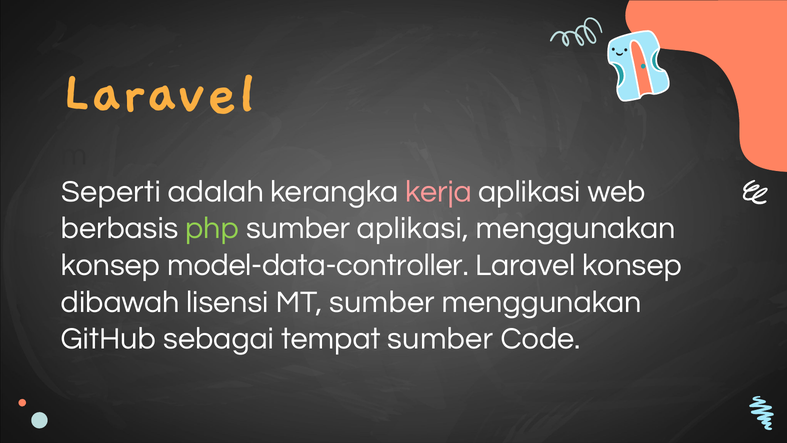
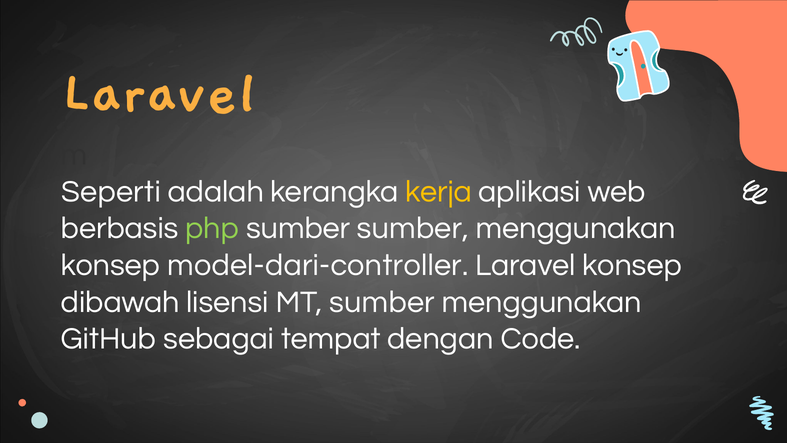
kerja colour: pink -> yellow (439, 191)
sumber aplikasi: aplikasi -> sumber (413, 228)
model-data-controller: model-data-controller -> model-dari-controller (318, 265)
tempat sumber: sumber -> dengan (440, 338)
